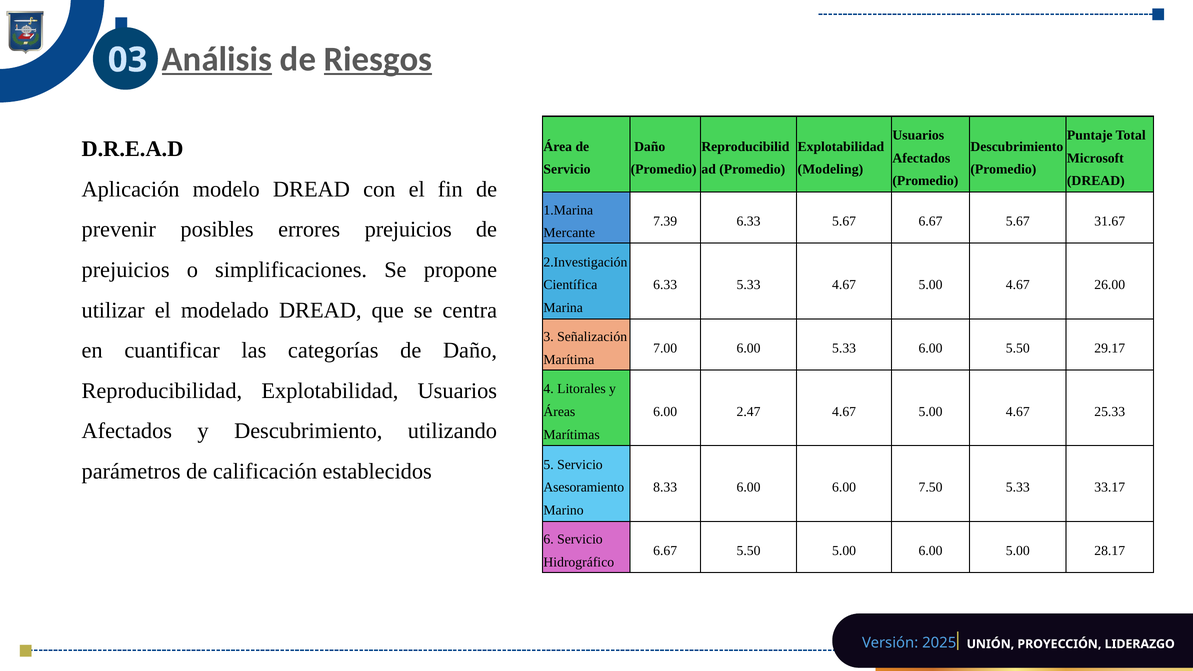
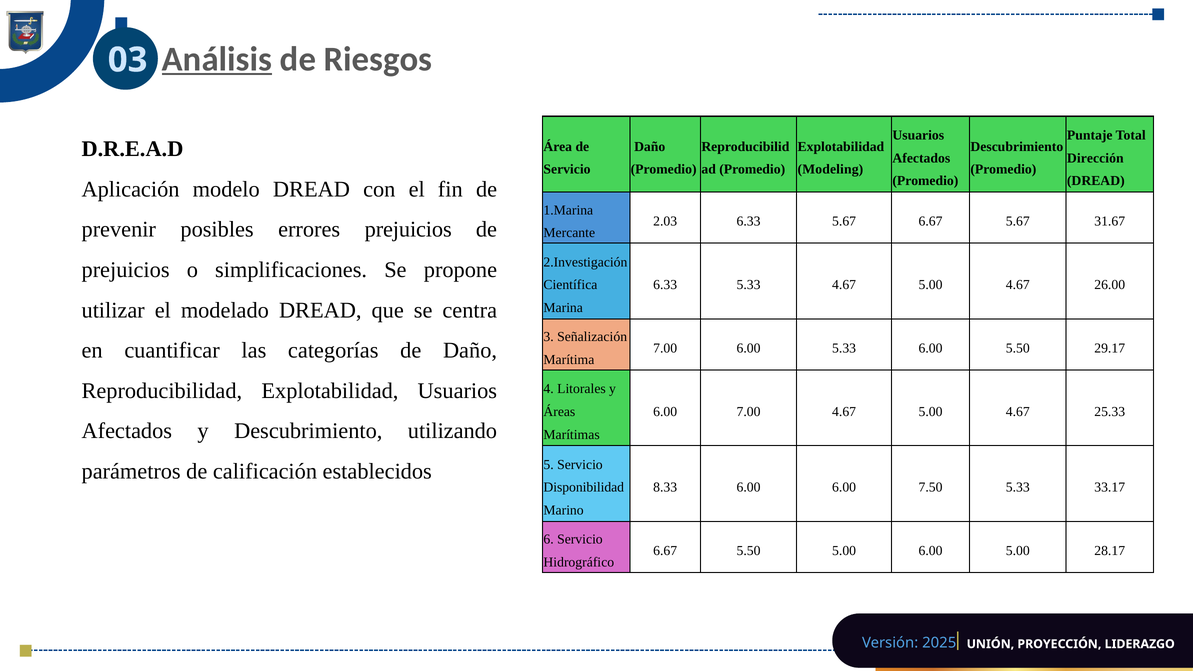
Riesgos underline: present -> none (378, 59)
Microsoft: Microsoft -> Dirección (1095, 158)
7.39: 7.39 -> 2.03 (665, 221)
6.00 2.47: 2.47 -> 7.00 (749, 412)
Asesoramiento: Asesoramiento -> Disponibilidad (584, 487)
